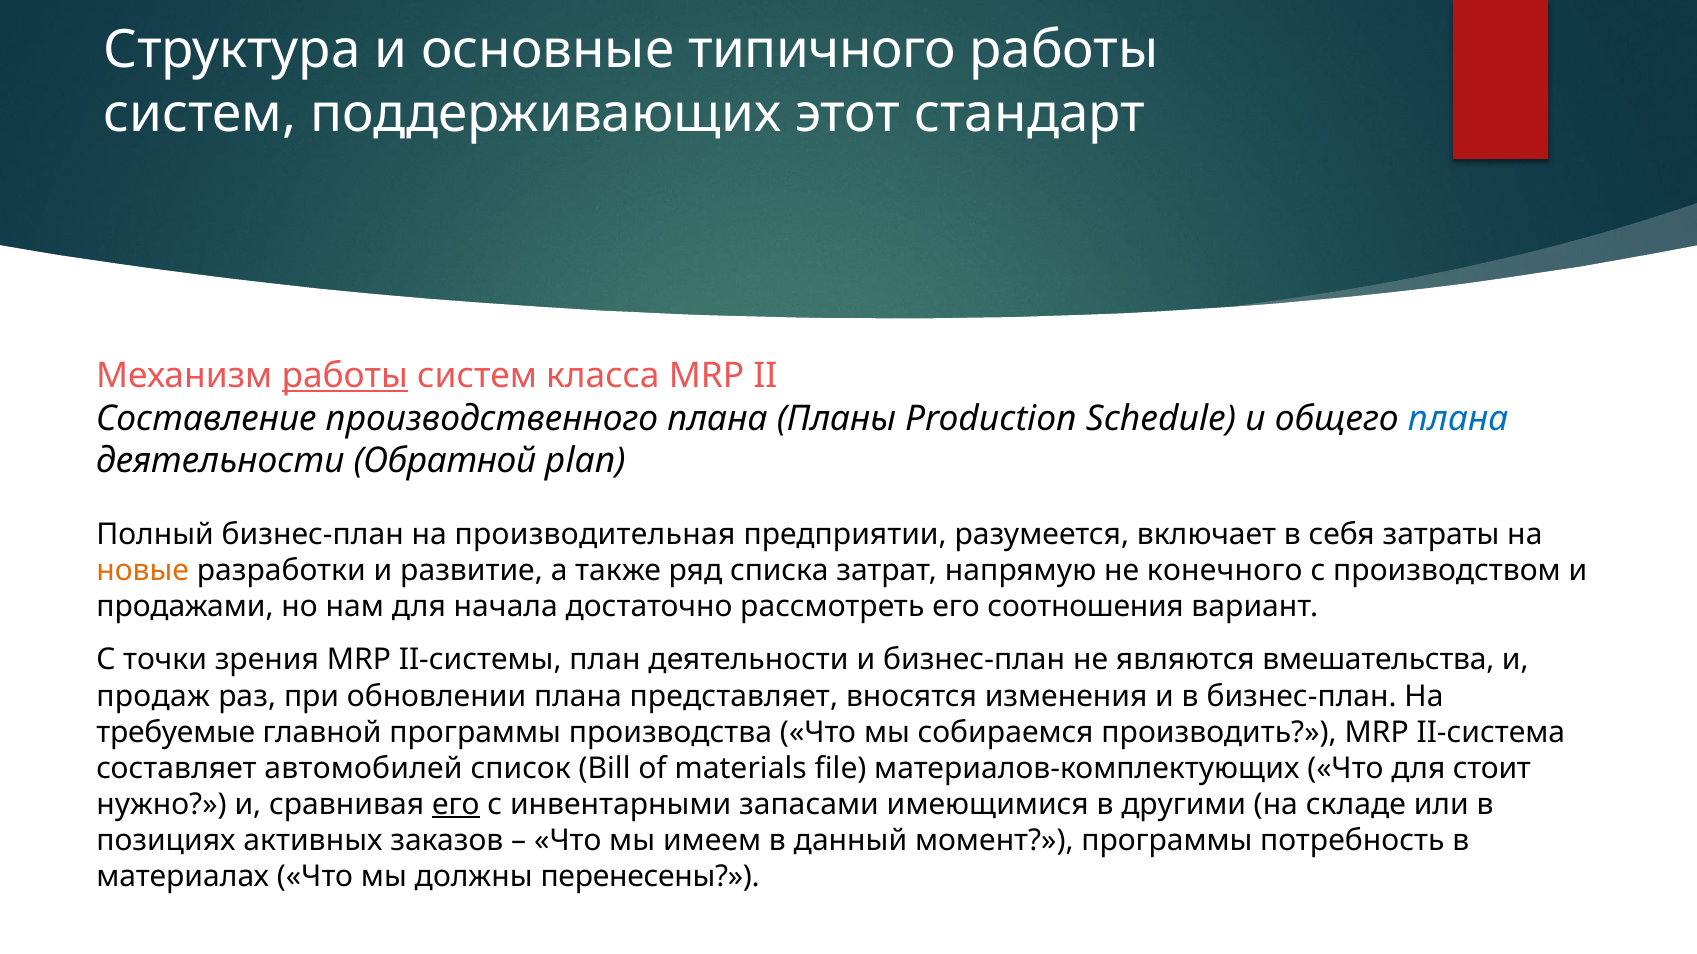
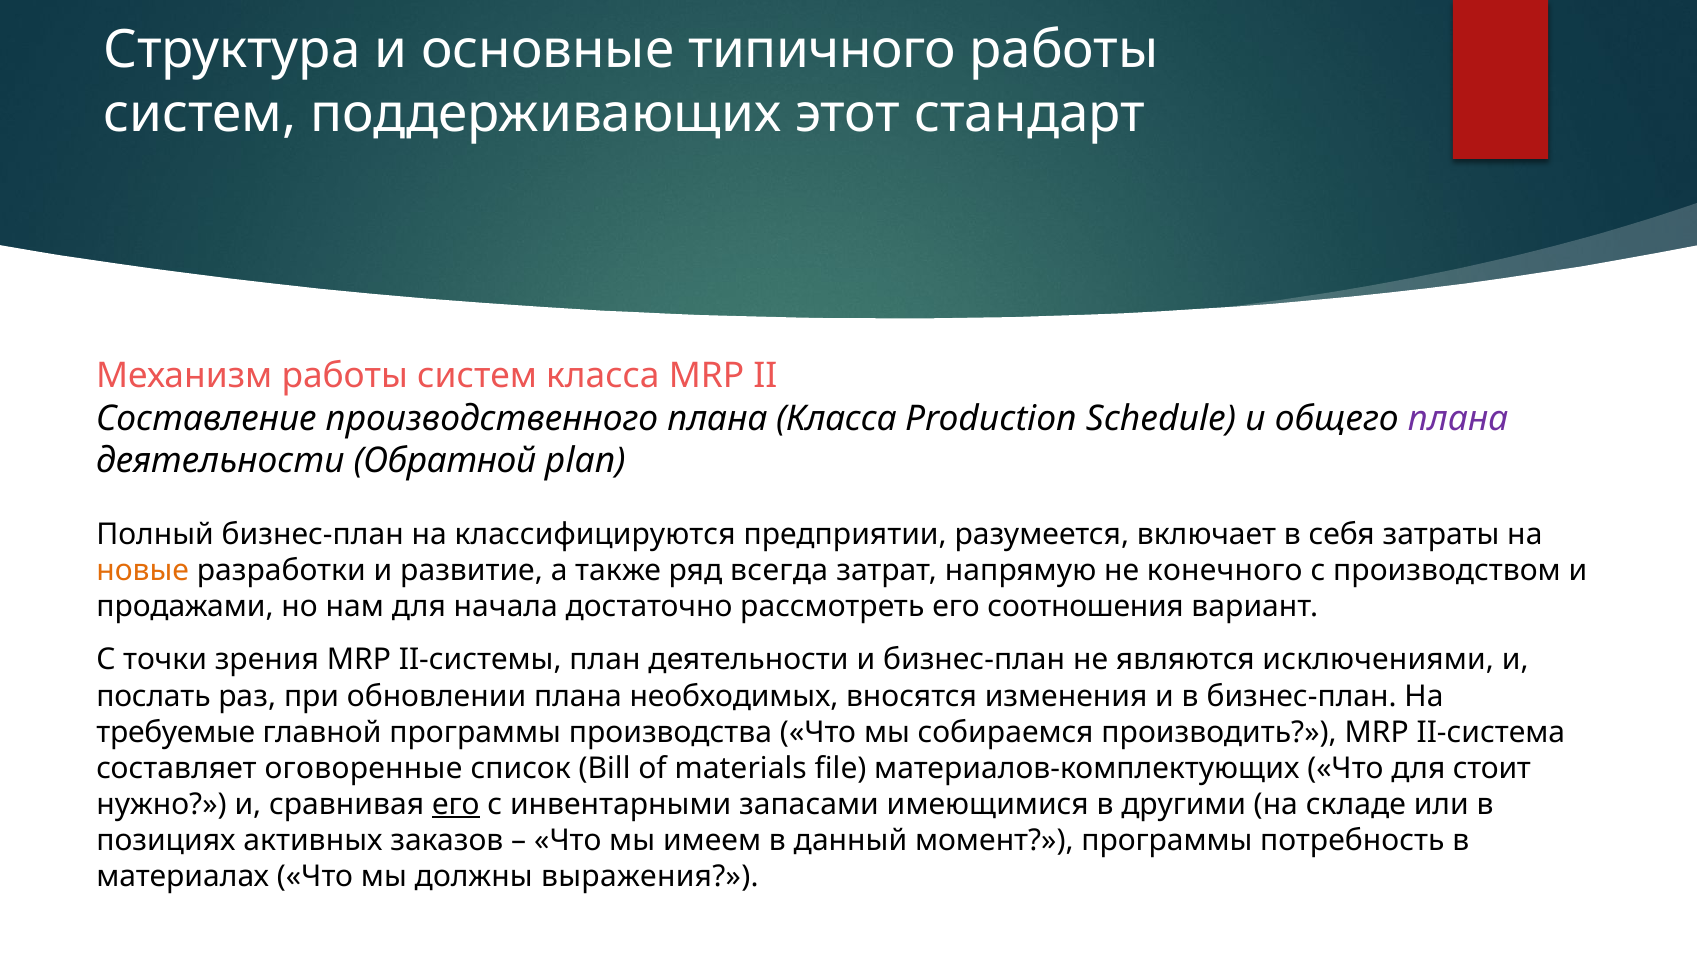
работы underline: present -> none (345, 376)
плана Планы: Планы -> Класса (837, 419)
плана colour: blue -> purple (1458, 419)
производительная: производительная -> классифицируются (595, 534)
списка: списка -> всегда (779, 571)
вмешательства: вмешательства -> исключениями (1378, 660)
продаж: продаж -> послать (153, 696)
представляет: представляет -> необходимых (734, 696)
автомобилей: автомобилей -> оговоренные (363, 769)
перенесены: перенесены -> выражения (650, 877)
